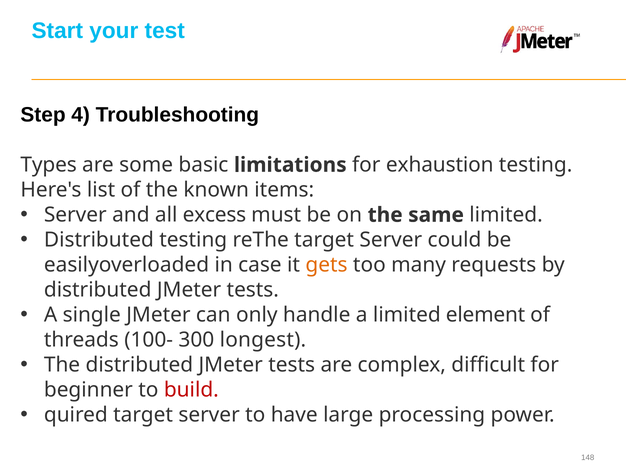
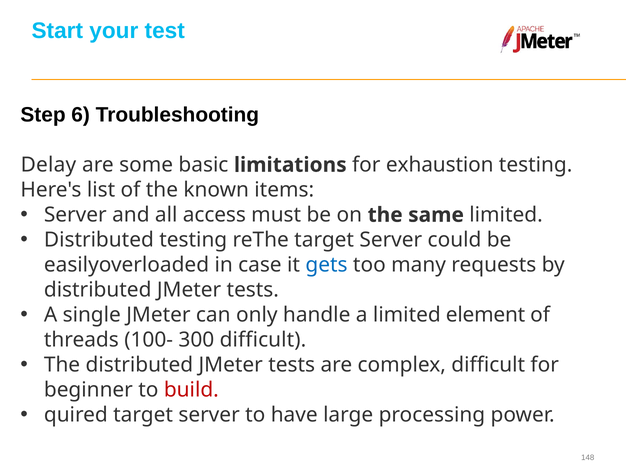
4: 4 -> 6 (81, 115)
Types: Types -> Delay (48, 165)
excess: excess -> access (214, 215)
gets colour: orange -> blue (327, 265)
300 longest: longest -> difficult (263, 340)
